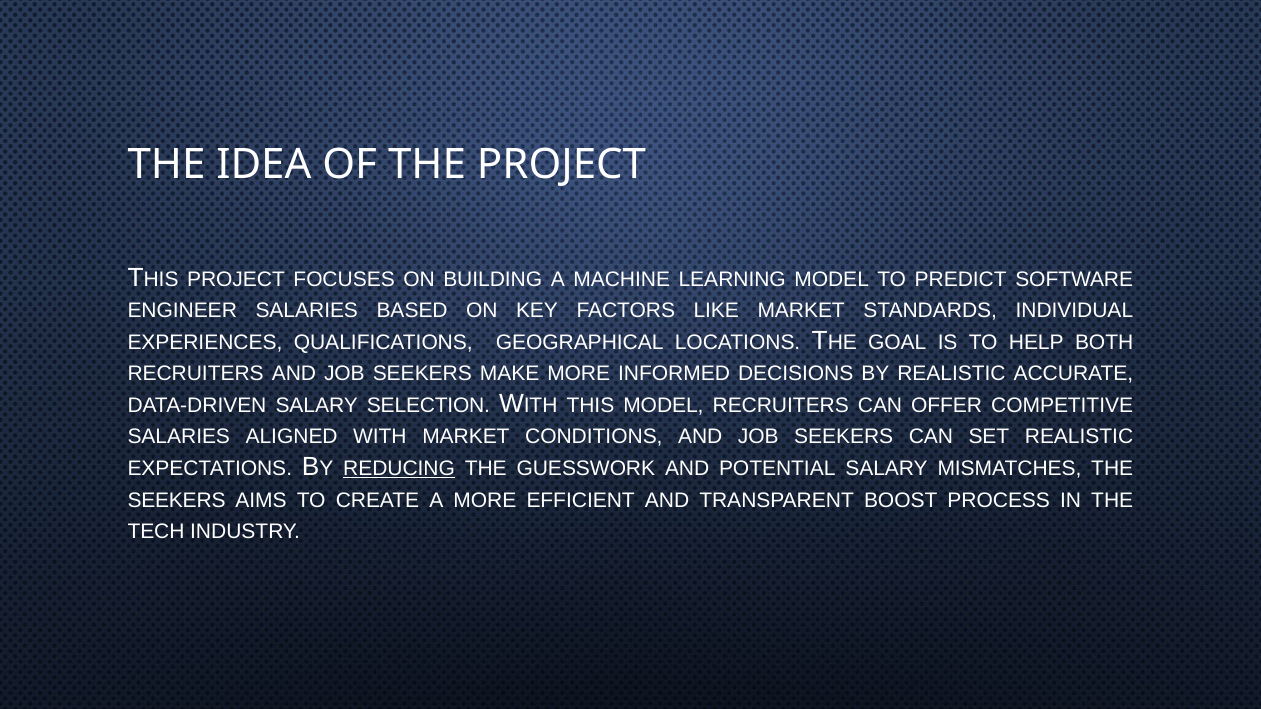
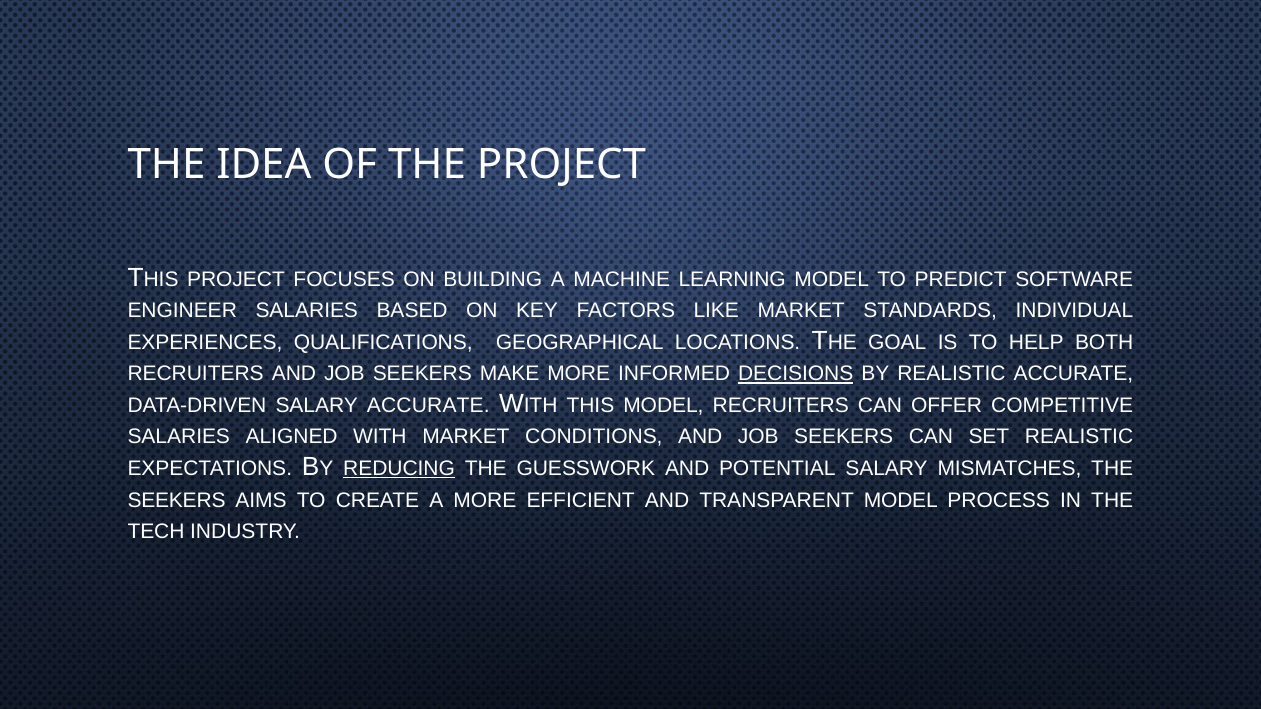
DECISIONS underline: none -> present (796, 374)
SALARY SELECTION: SELECTION -> ACCURATE (428, 406)
TRANSPARENT BOOST: BOOST -> MODEL (901, 500)
